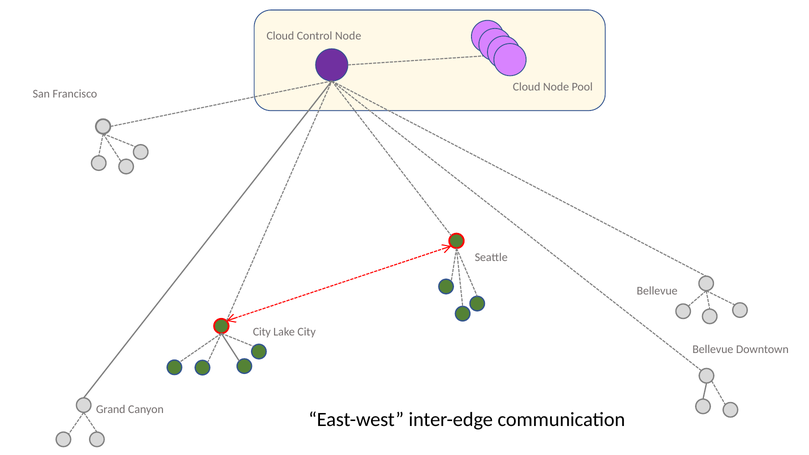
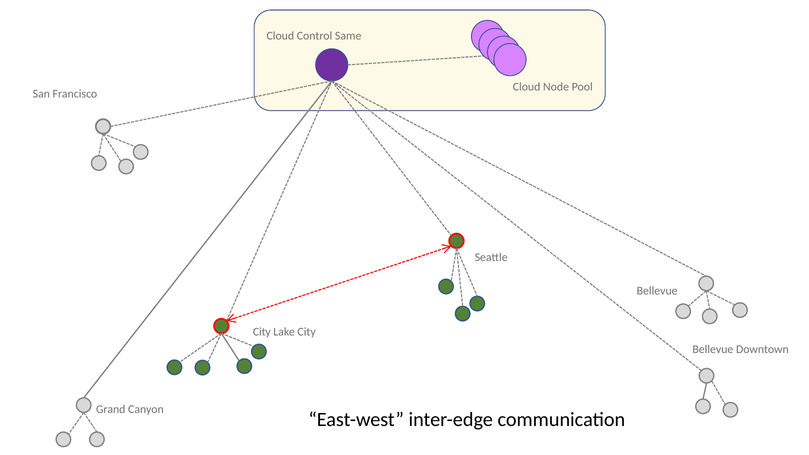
Control Node: Node -> Same (348, 36)
